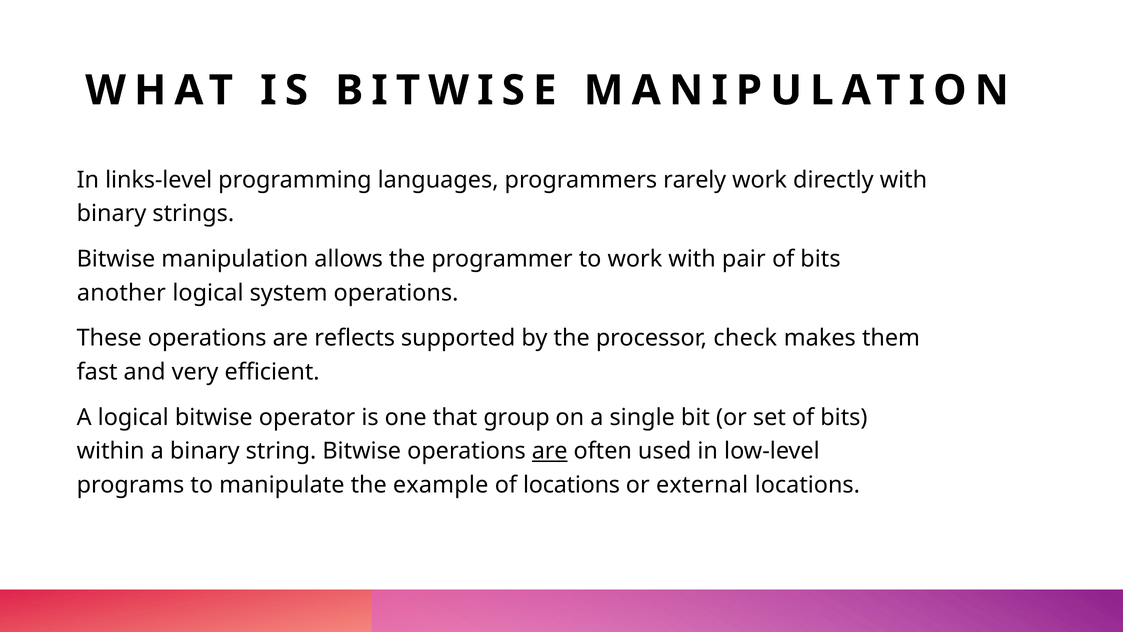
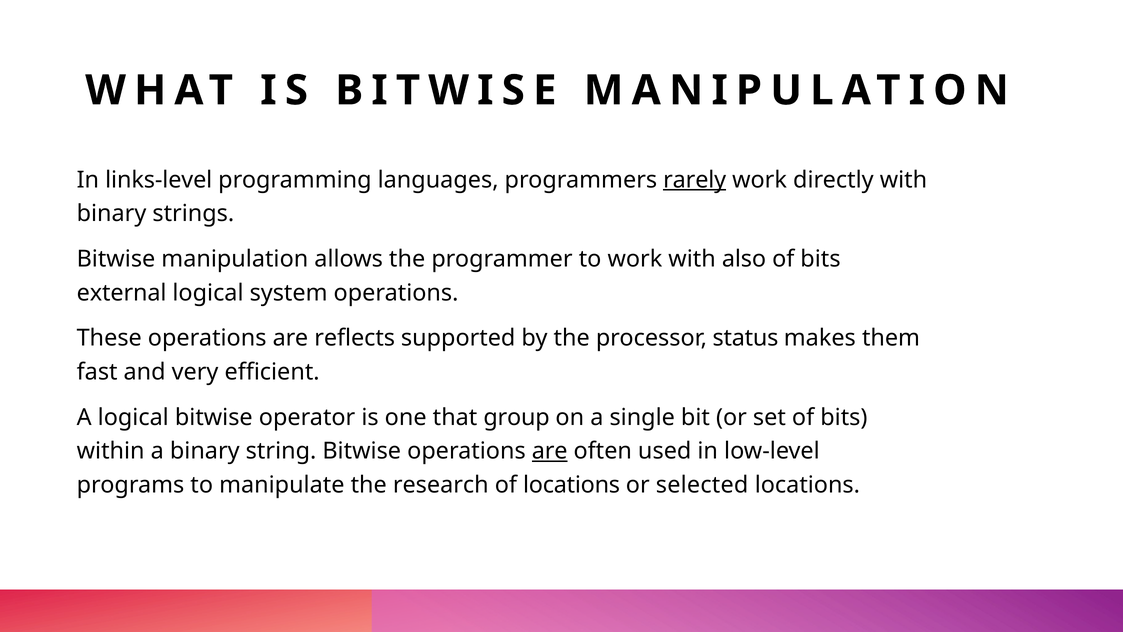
rarely underline: none -> present (695, 180)
pair: pair -> also (744, 259)
another: another -> external (122, 293)
check: check -> status (745, 338)
example: example -> research (441, 485)
external: external -> selected (702, 485)
